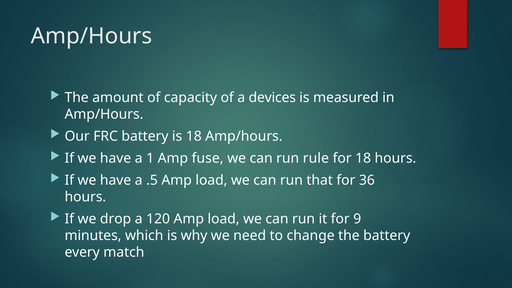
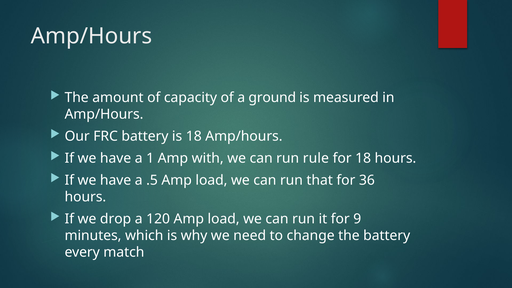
devices: devices -> ground (272, 97)
fuse: fuse -> with (208, 158)
